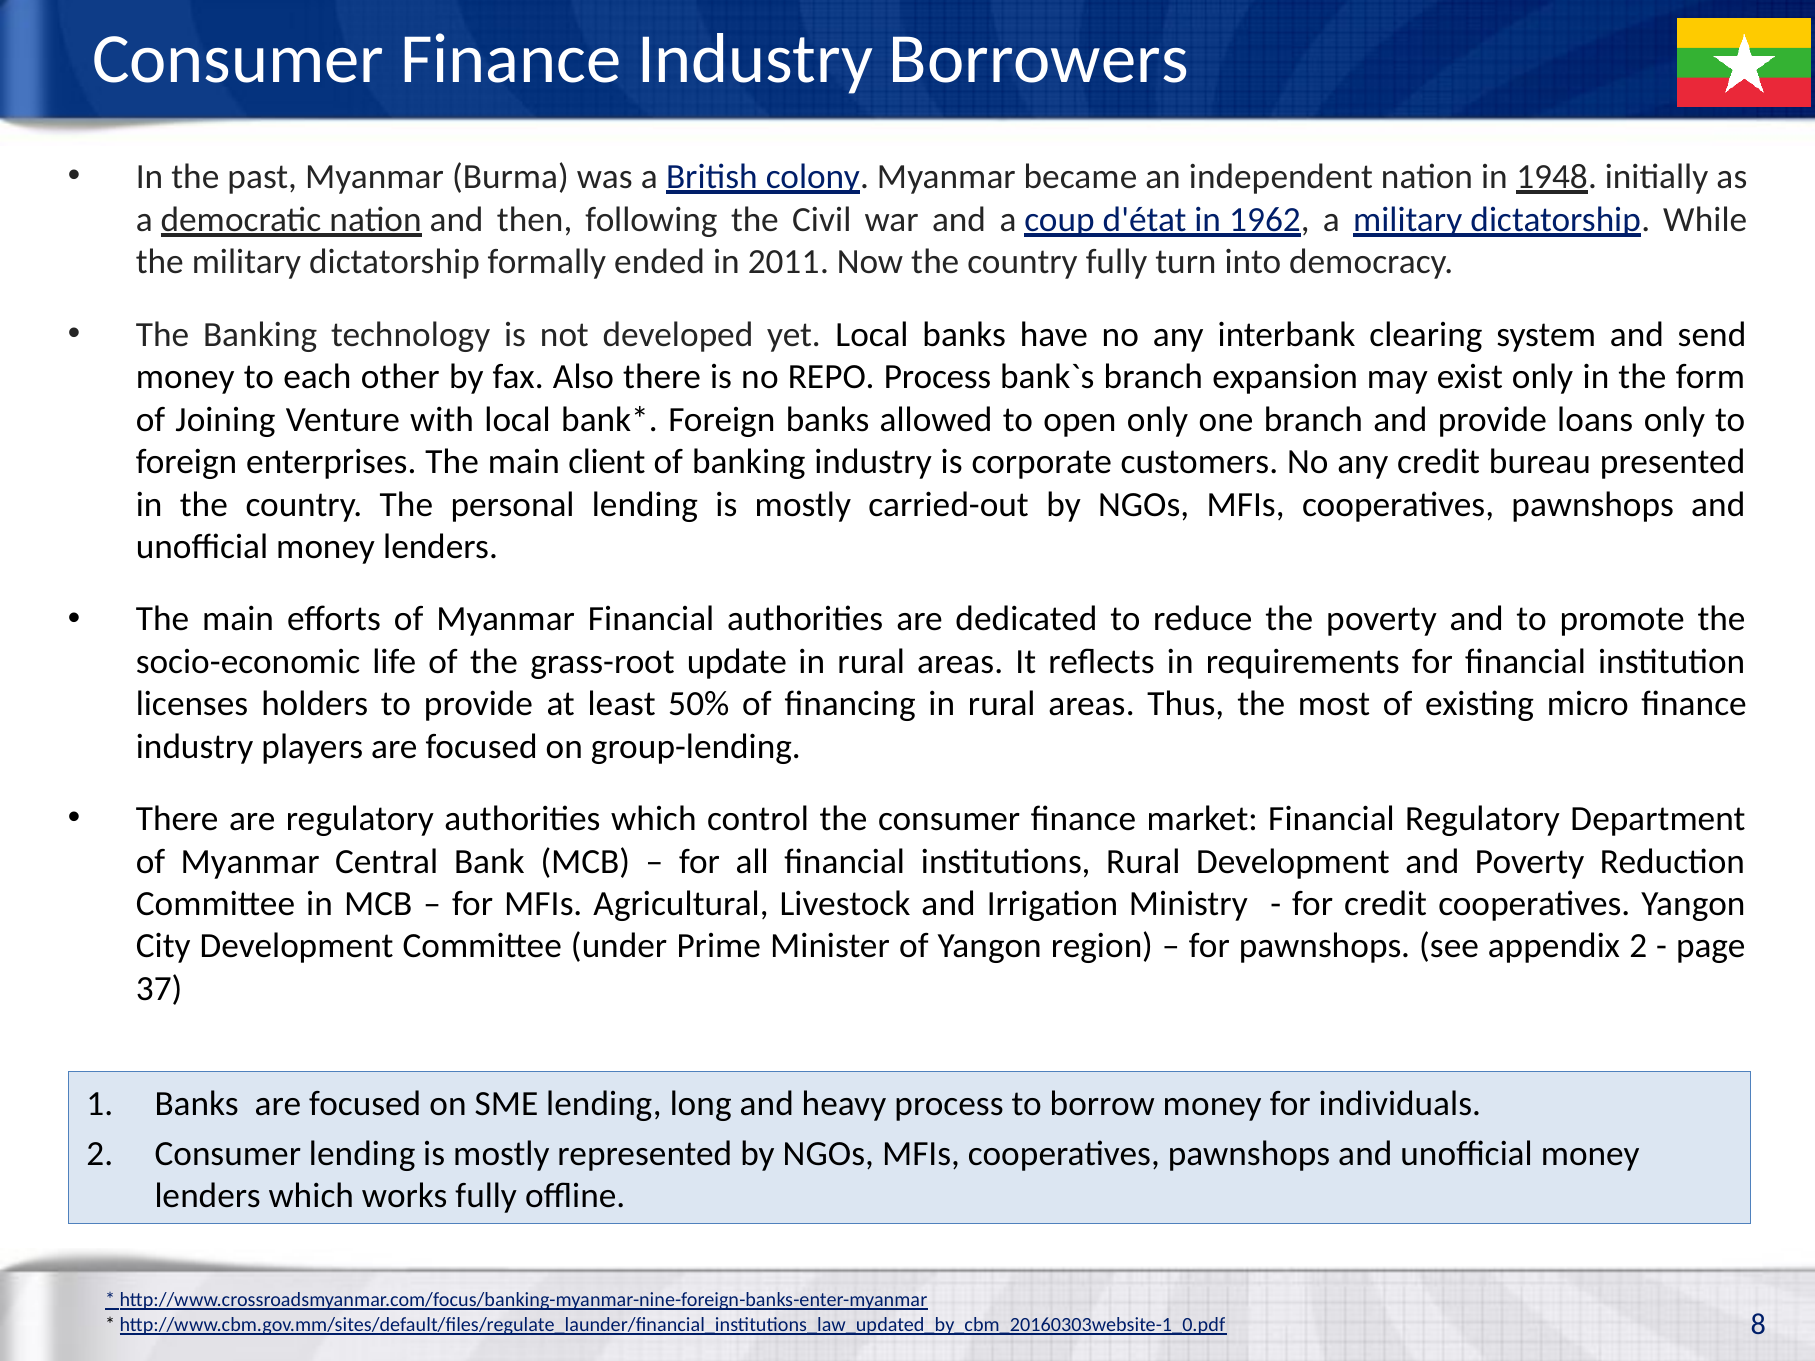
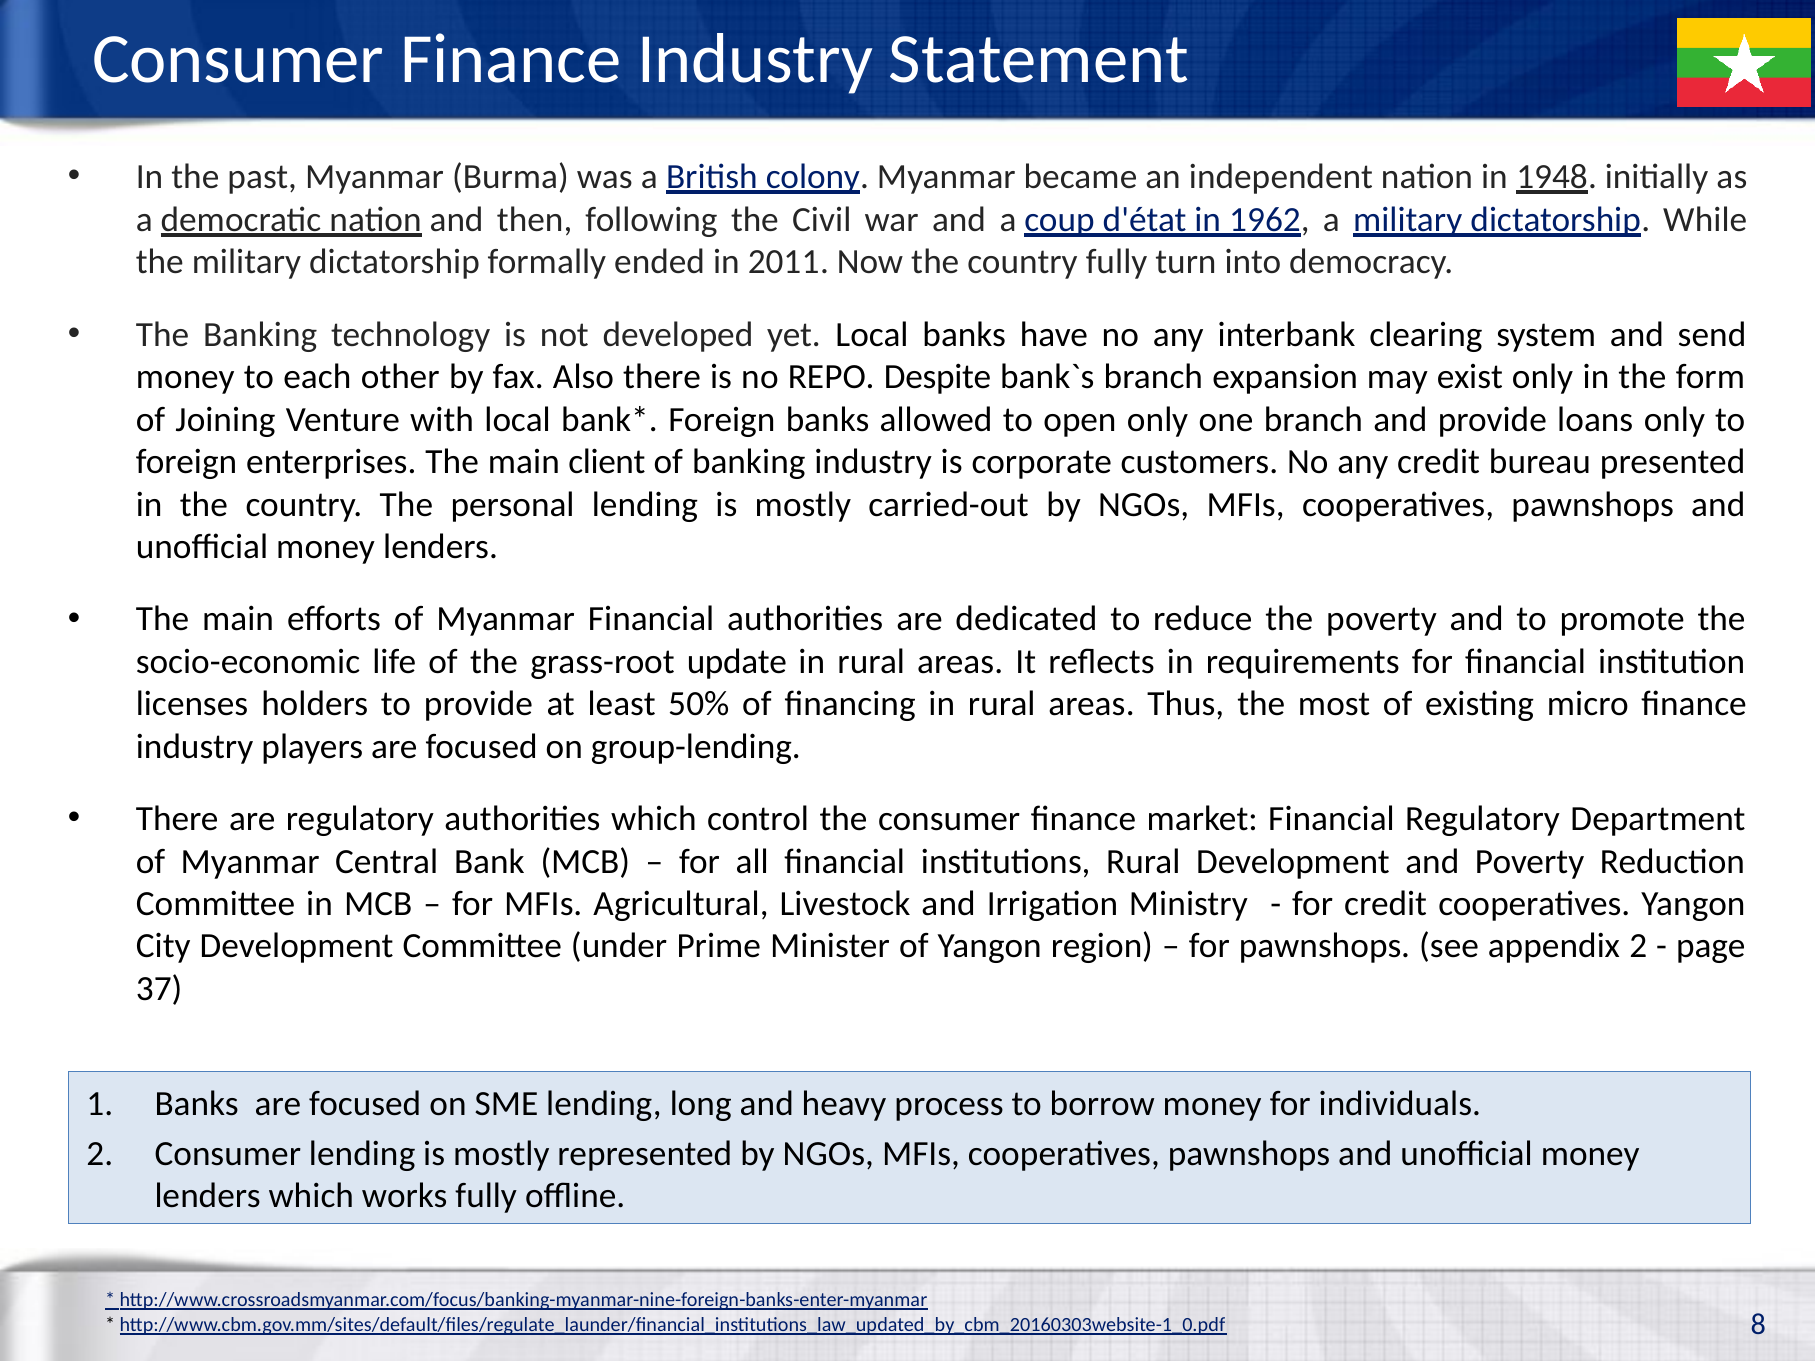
Borrowers: Borrowers -> Statement (1039, 59)
REPO Process: Process -> Despite (938, 377)
